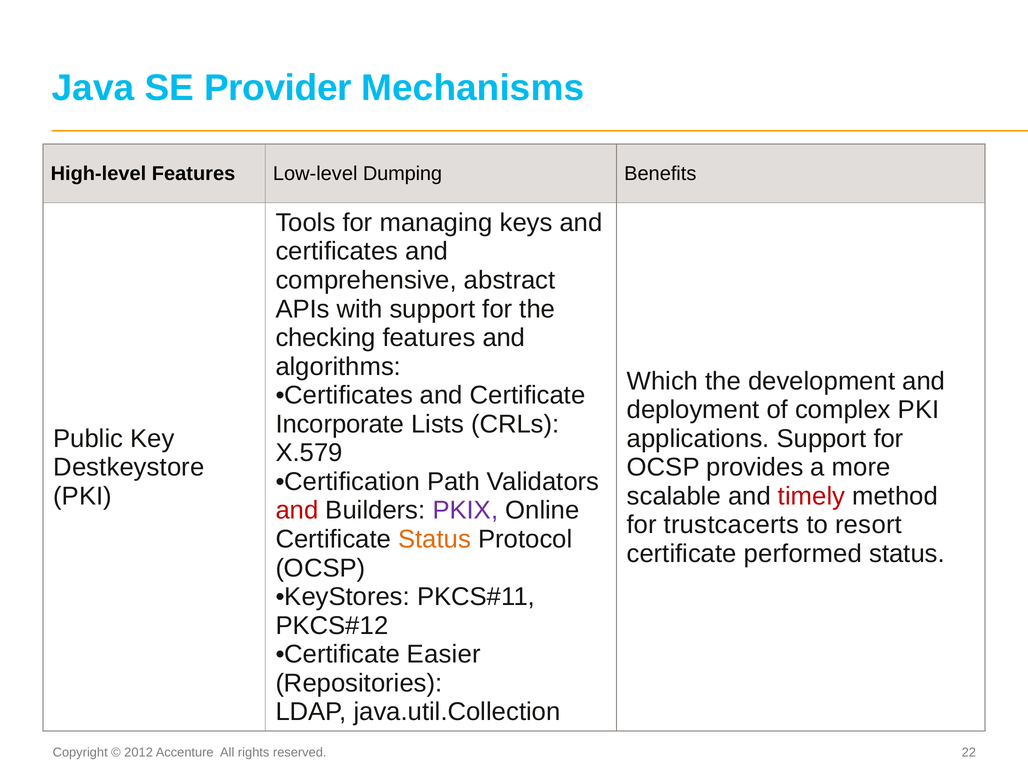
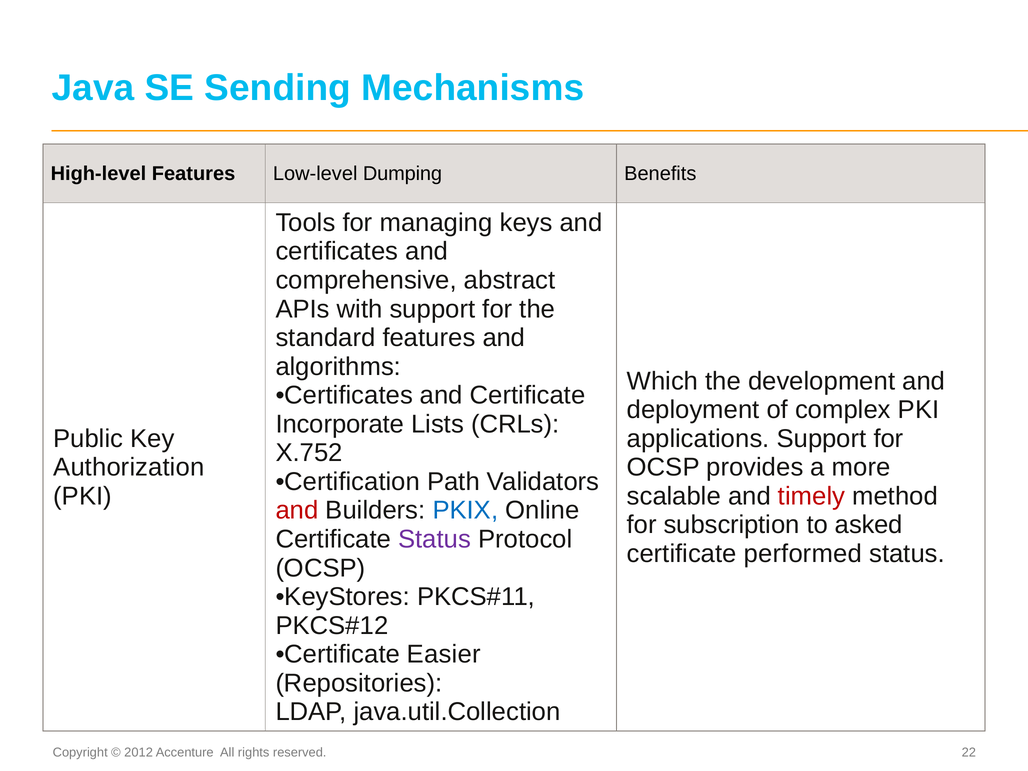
Provider: Provider -> Sending (278, 88)
checking: checking -> standard (326, 338)
X.579: X.579 -> X.752 (309, 453)
Destkeystore: Destkeystore -> Authorization (129, 467)
PKIX colour: purple -> blue (465, 510)
trustcacerts: trustcacerts -> subscription (732, 525)
resort: resort -> asked (869, 525)
Status colour: orange -> purple (435, 539)
